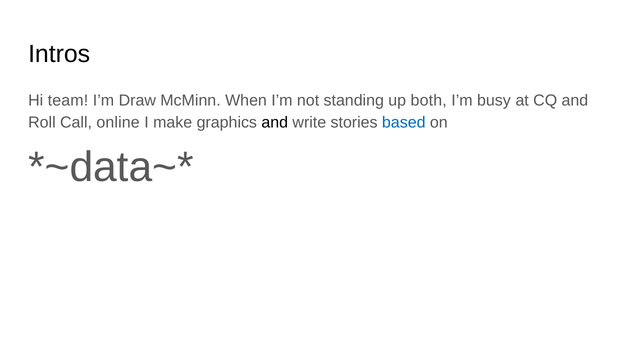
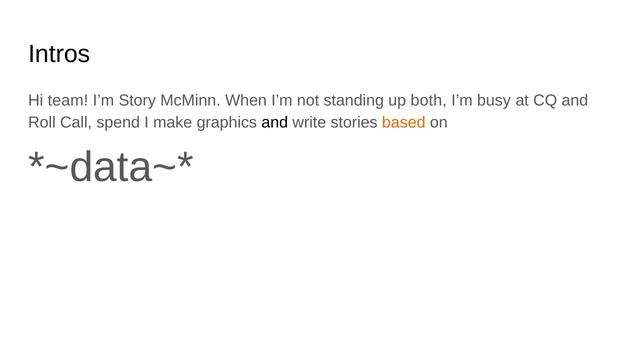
Draw: Draw -> Story (137, 100)
online: online -> spend (118, 123)
based colour: blue -> orange (404, 123)
